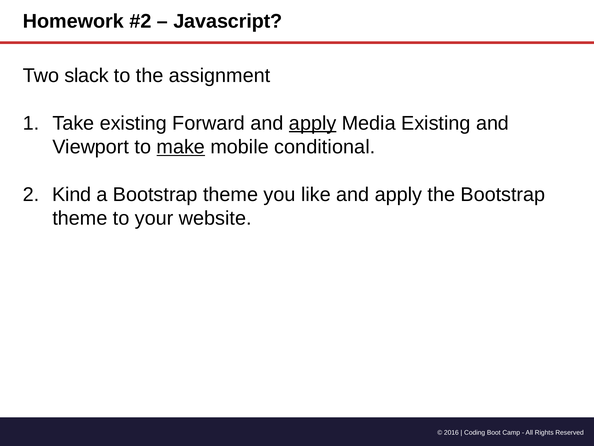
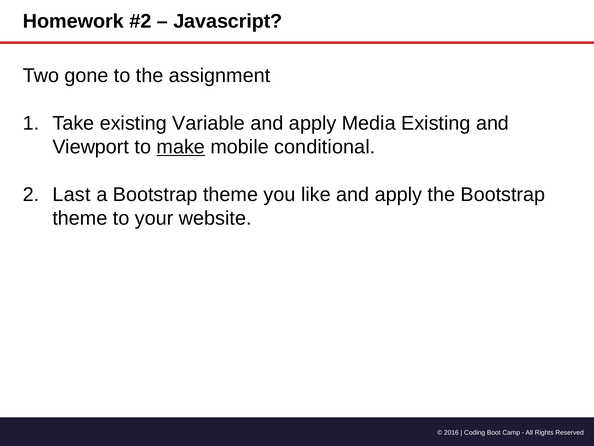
slack: slack -> gone (86, 76)
Forward: Forward -> Variable (209, 123)
apply underline: present -> none (313, 123)
Kind: Kind -> Last (72, 194)
